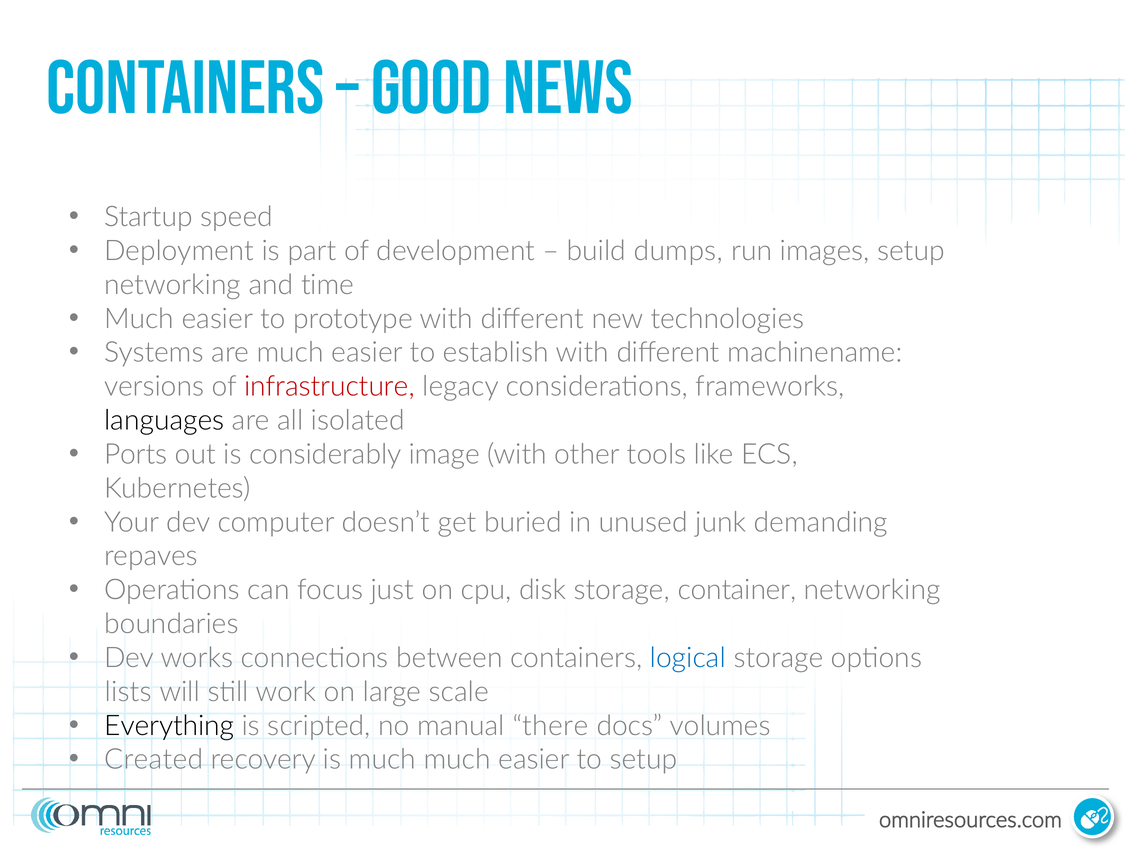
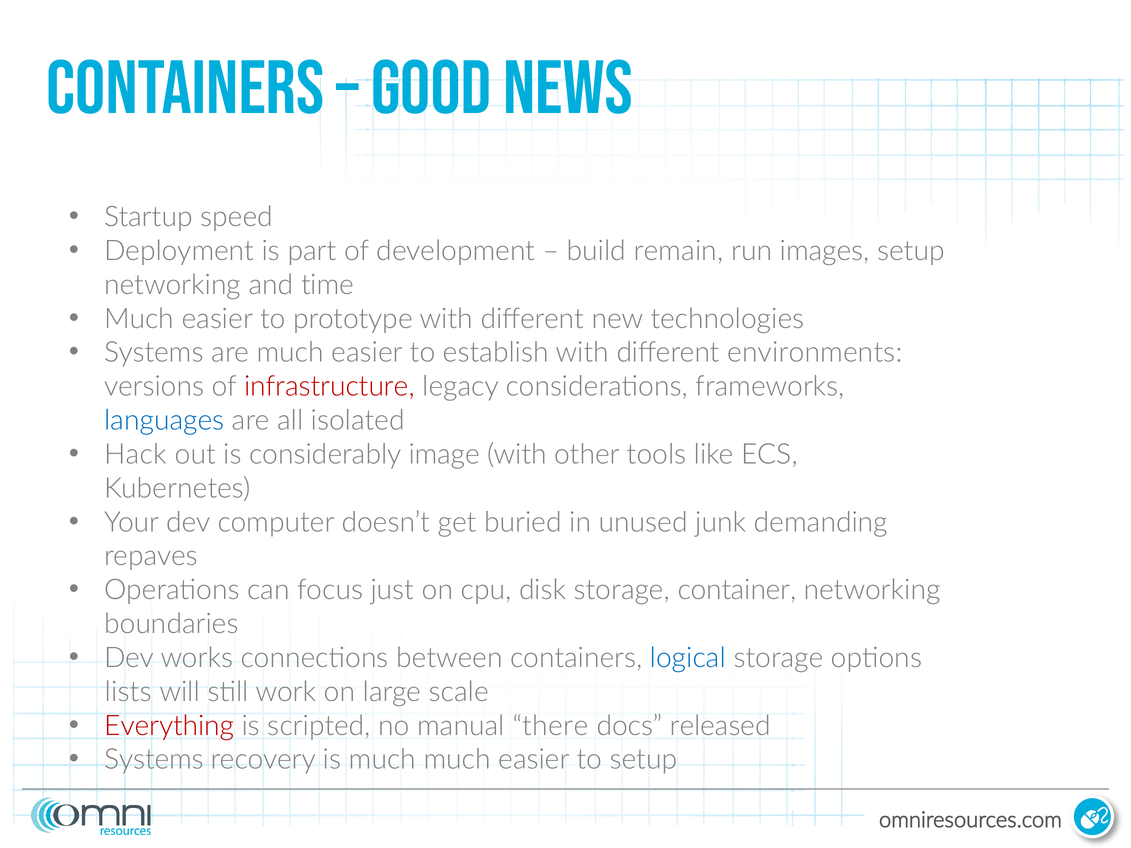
dumps: dumps -> remain (678, 251)
machinename: machinename -> environments (815, 353)
languages colour: black -> blue (164, 421)
Ports: Ports -> Hack (136, 455)
Everything colour: black -> red (169, 726)
volumes: volumes -> released (720, 726)
Created: Created -> Systems (154, 760)
